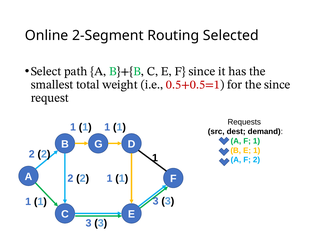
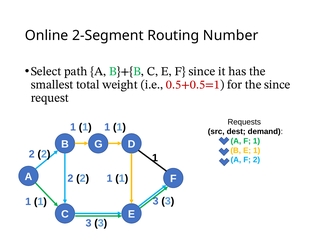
Selected: Selected -> Number (231, 35)
